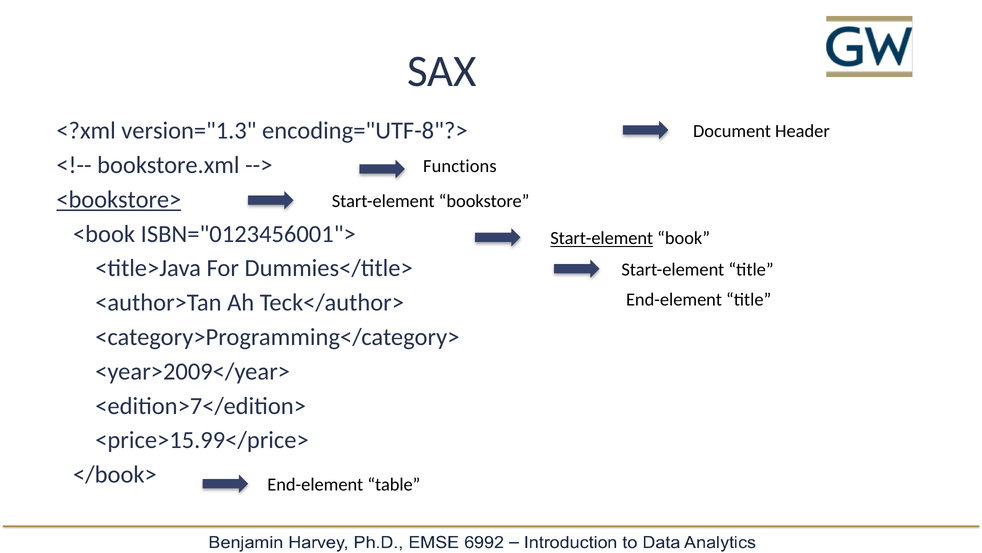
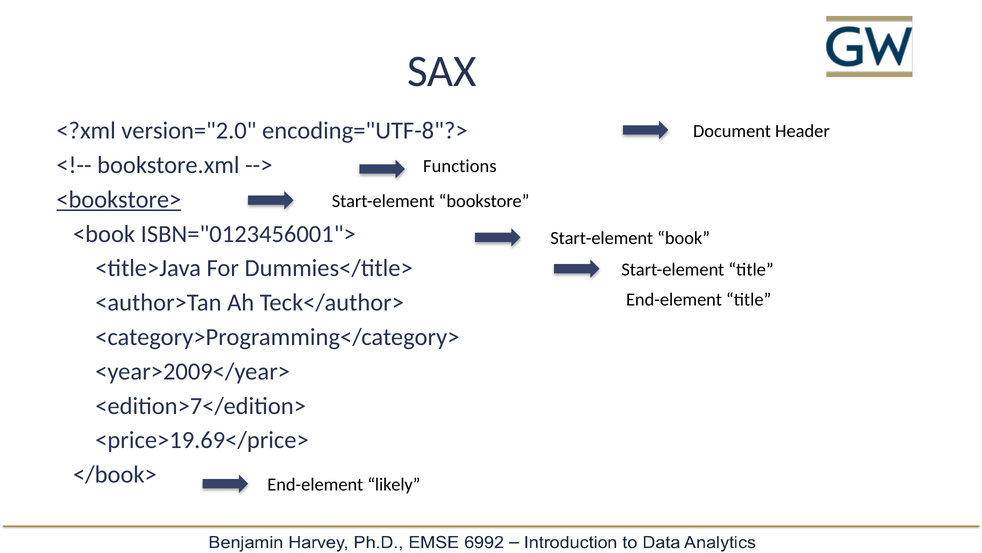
version="1.3: version="1.3 -> version="2.0 (189, 131)
Start-element underline: present -> none (602, 238)
<price>15.99</price>: <price>15.99</price> -> <price>19.69</price> (202, 440)
table: table -> likely (394, 484)
